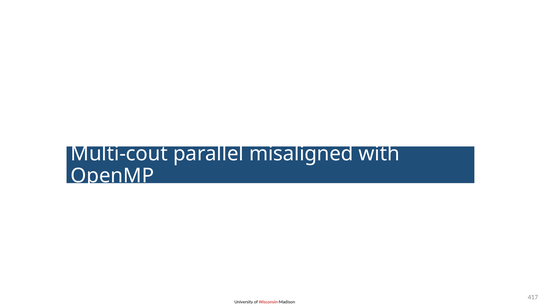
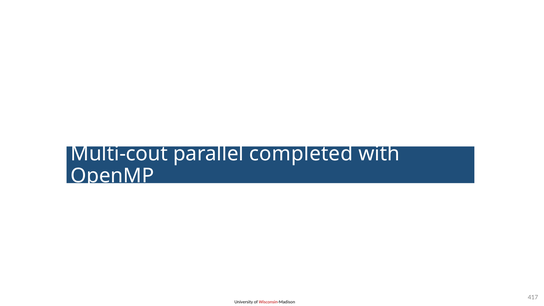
misaligned: misaligned -> completed (301, 154)
